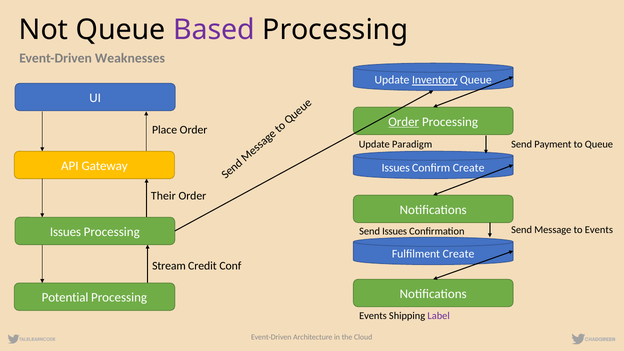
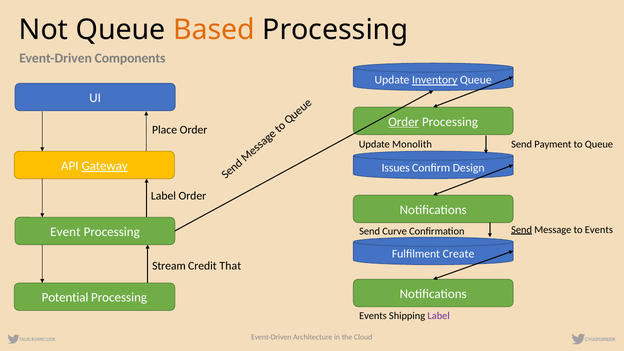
Based colour: purple -> orange (214, 30)
Weaknesses: Weaknesses -> Components (130, 58)
Paradigm: Paradigm -> Monolith (412, 144)
Gateway underline: none -> present (105, 166)
Confirm Create: Create -> Design (469, 168)
Their: Their -> Label (163, 196)
Send underline: none -> present (522, 230)
Issues: Issues -> Event (65, 232)
Send Issues: Issues -> Curve (395, 231)
Conf: Conf -> That (230, 266)
